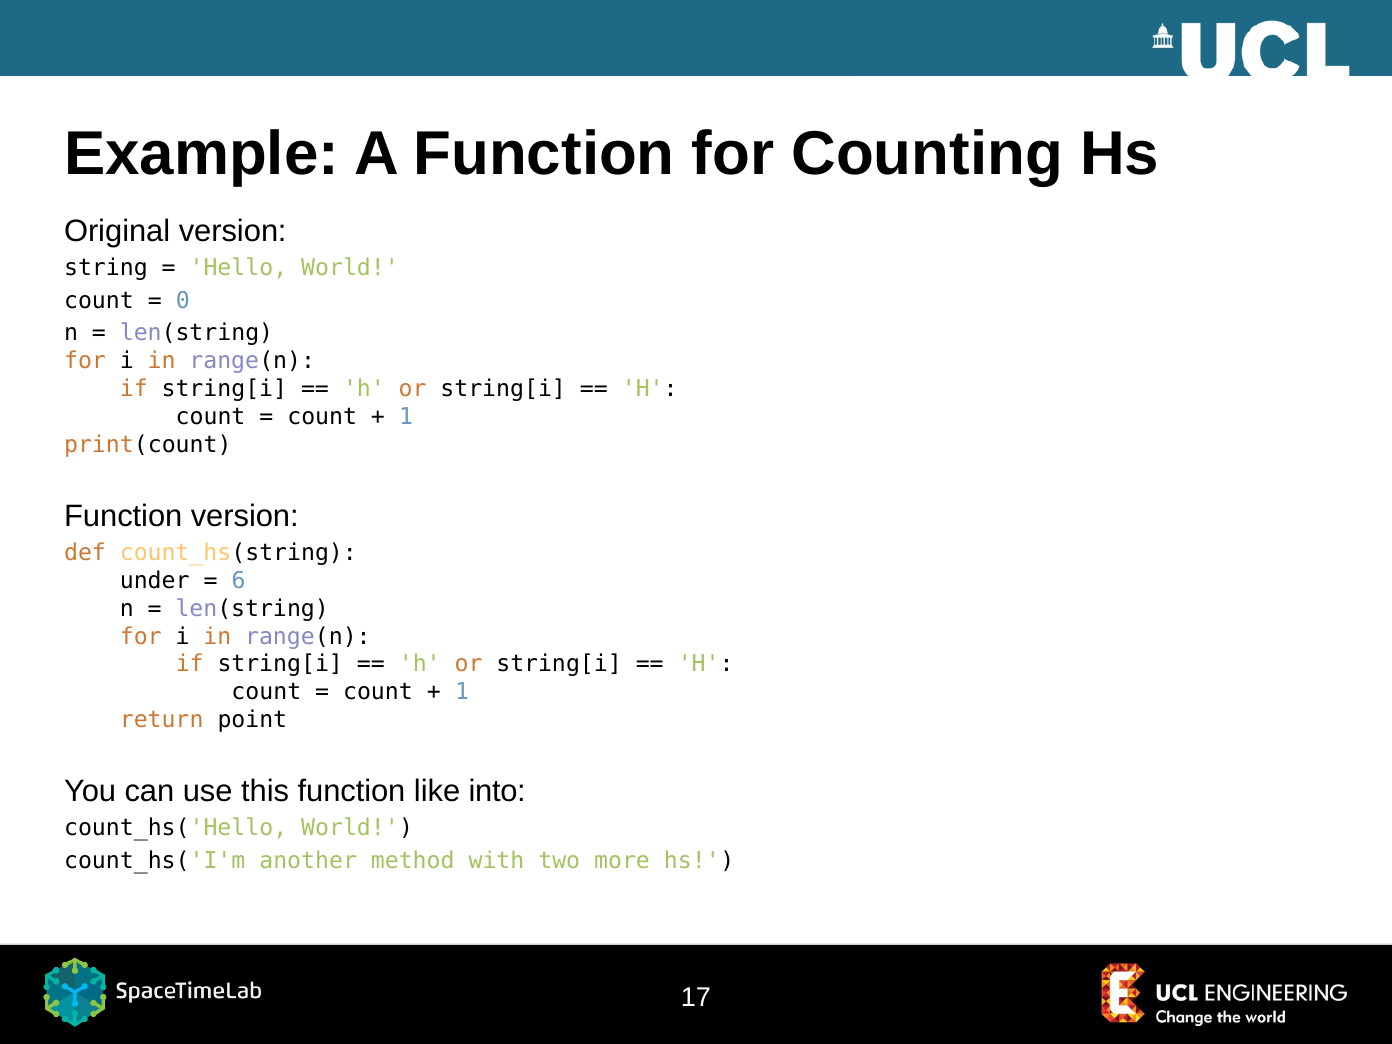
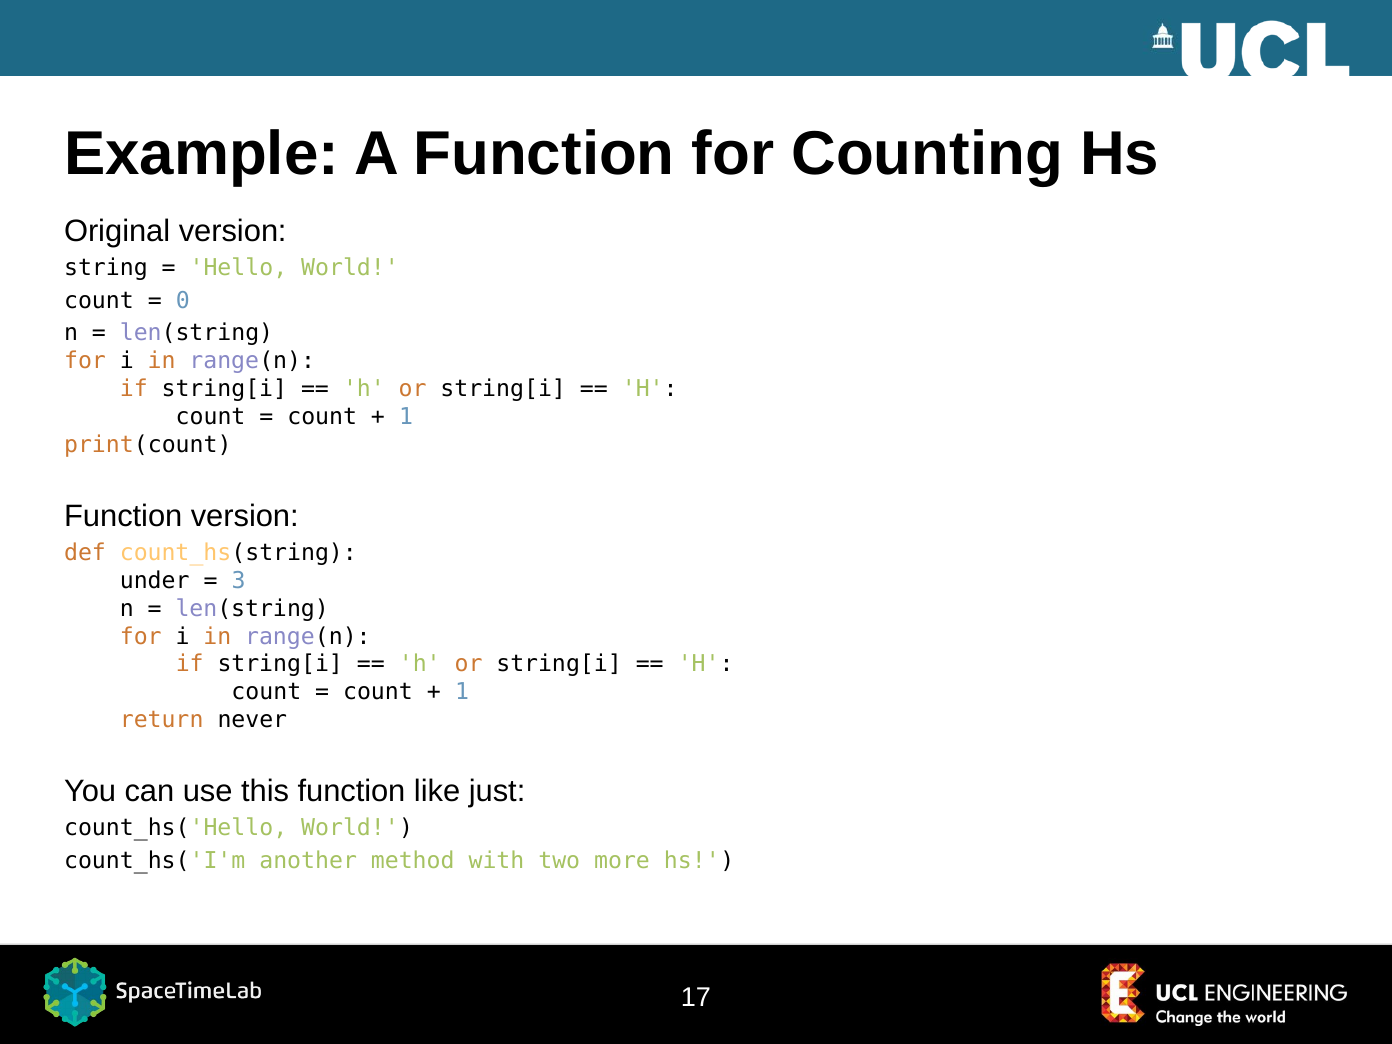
6: 6 -> 3 (239, 581)
point: point -> never (252, 720)
into: into -> just (497, 792)
